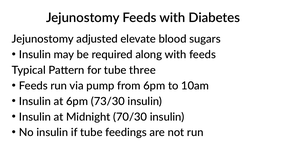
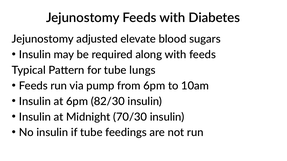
three: three -> lungs (142, 70)
73/30: 73/30 -> 82/30 (108, 102)
